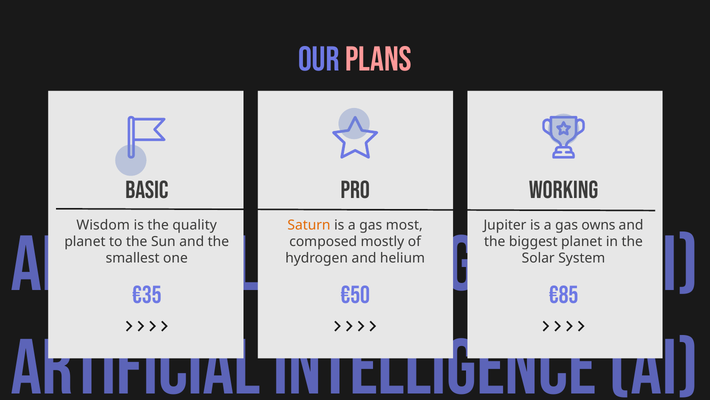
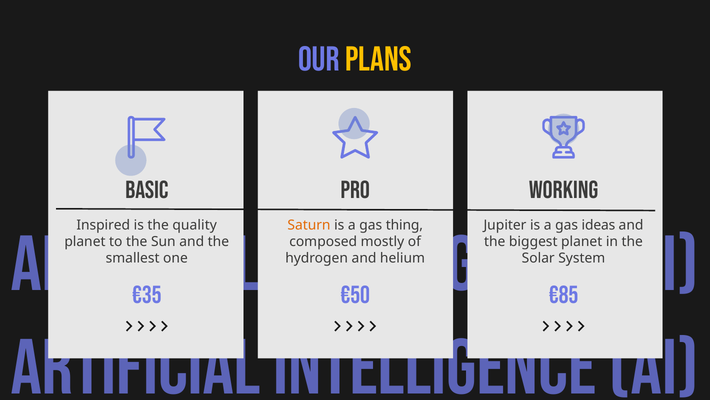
PLANS colour: pink -> yellow (378, 59)
Wisdom: Wisdom -> Inspired (103, 225)
most: most -> thing (404, 225)
owns: owns -> ideas (598, 225)
